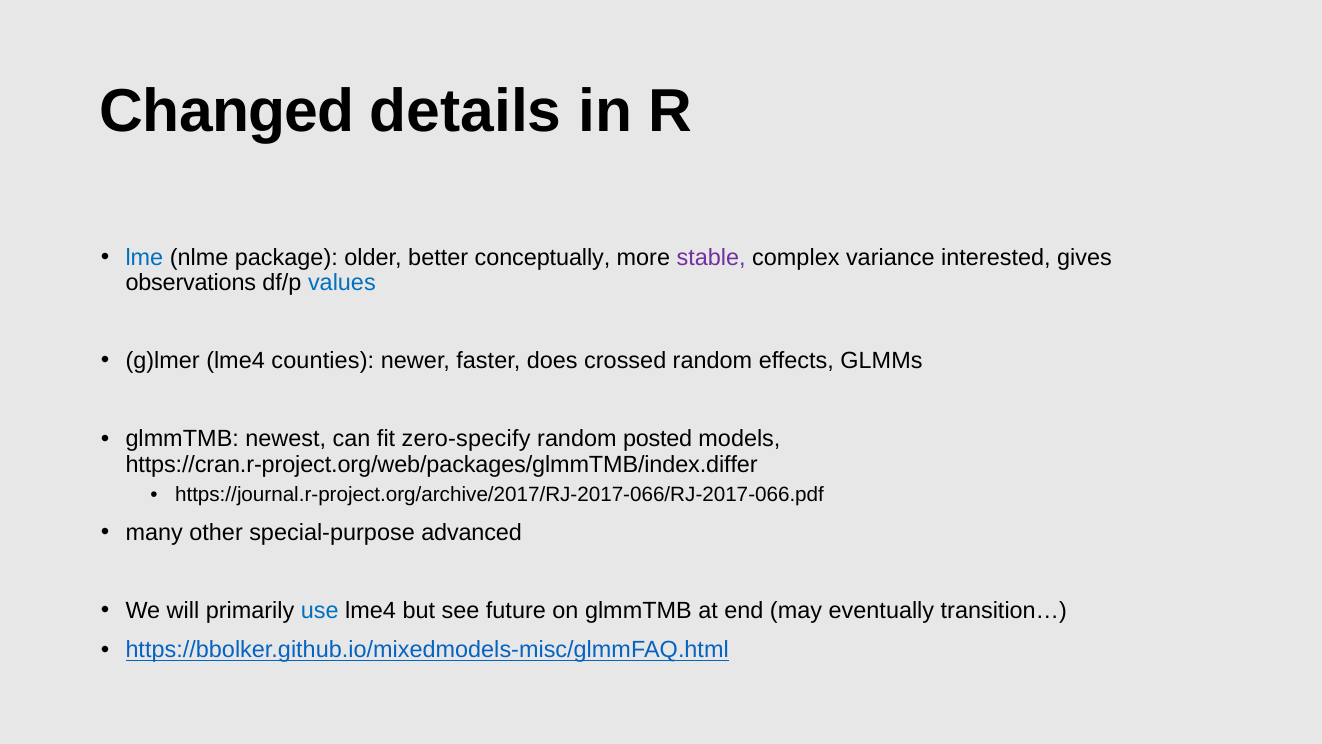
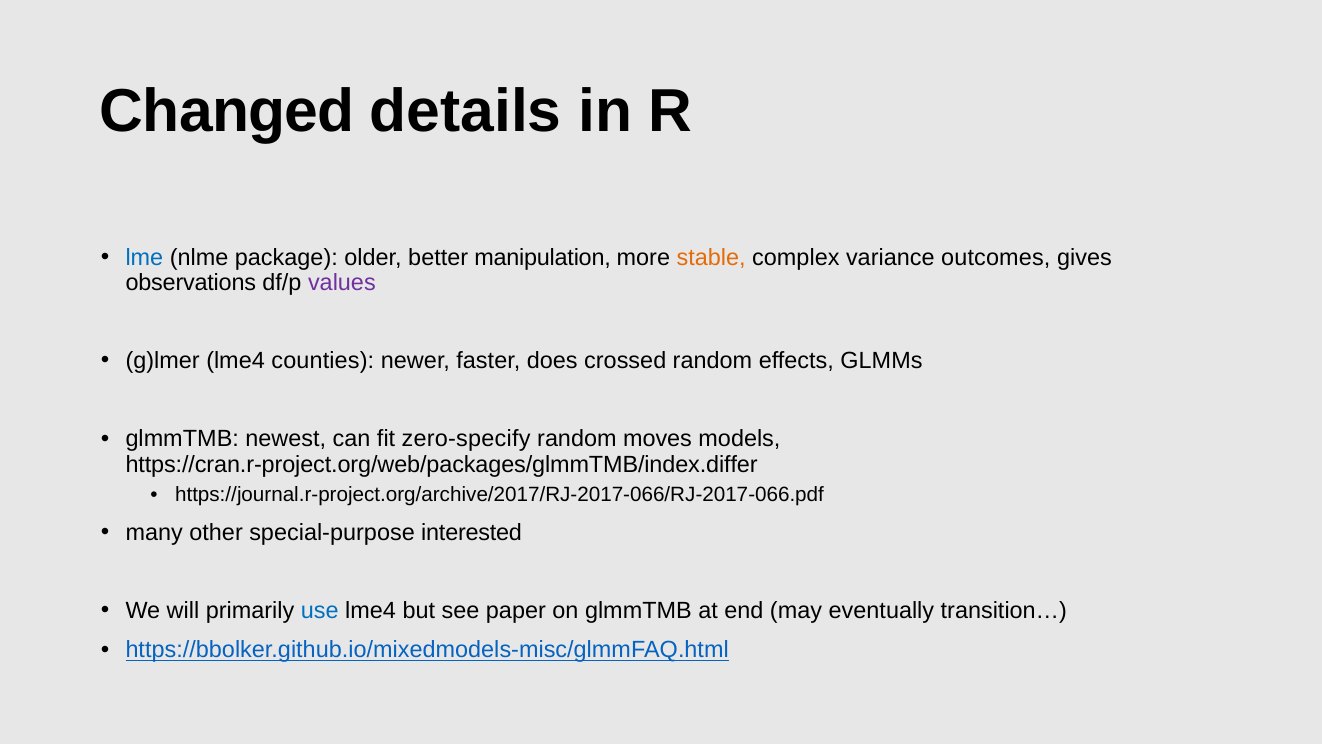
conceptually: conceptually -> manipulation (543, 257)
stable colour: purple -> orange (711, 257)
interested: interested -> outcomes (996, 257)
values colour: blue -> purple (342, 283)
posted: posted -> moves (658, 439)
advanced: advanced -> interested (472, 532)
future: future -> paper (516, 611)
